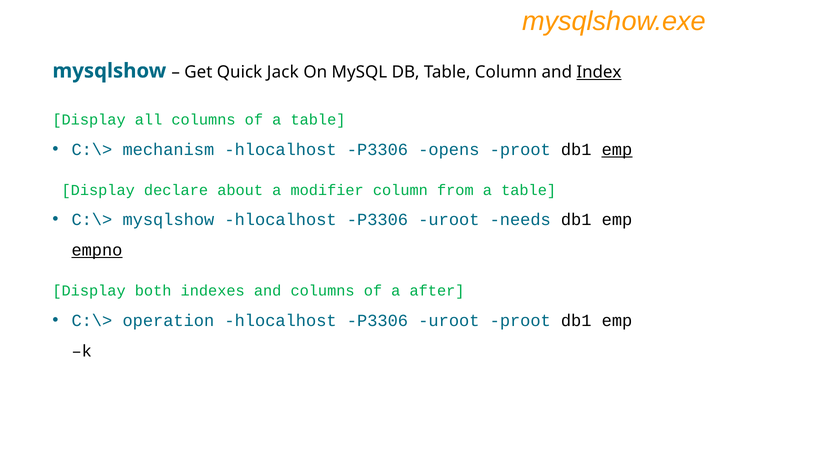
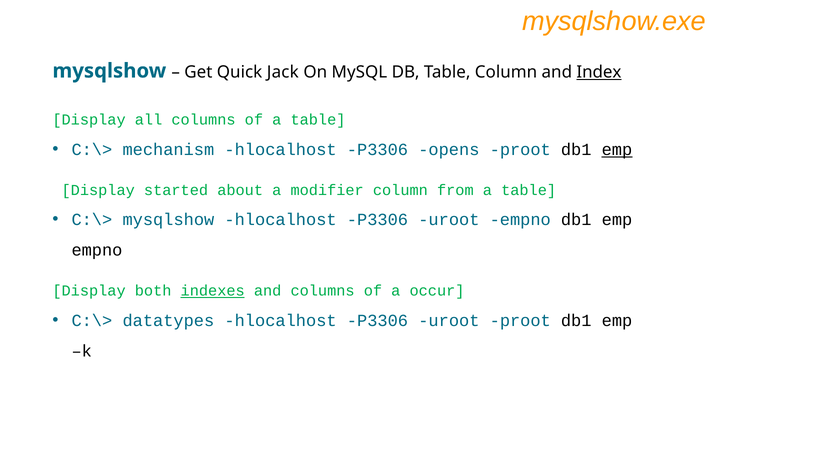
declare: declare -> started (176, 190)
uroot needs: needs -> empno (520, 220)
empno underline: present -> none (97, 250)
indexes underline: none -> present (213, 291)
after: after -> occur (437, 291)
operation: operation -> datatypes (168, 320)
